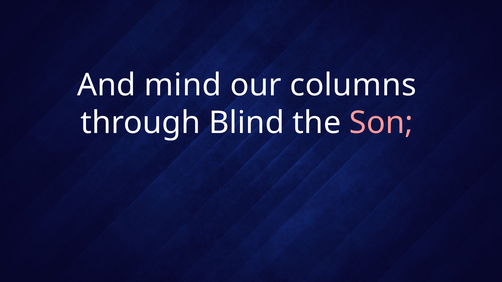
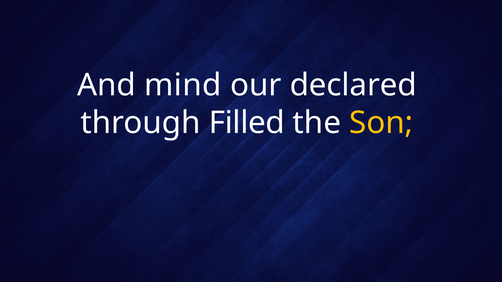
columns: columns -> declared (353, 85)
Blind: Blind -> Filled (247, 123)
Son colour: pink -> yellow (381, 123)
